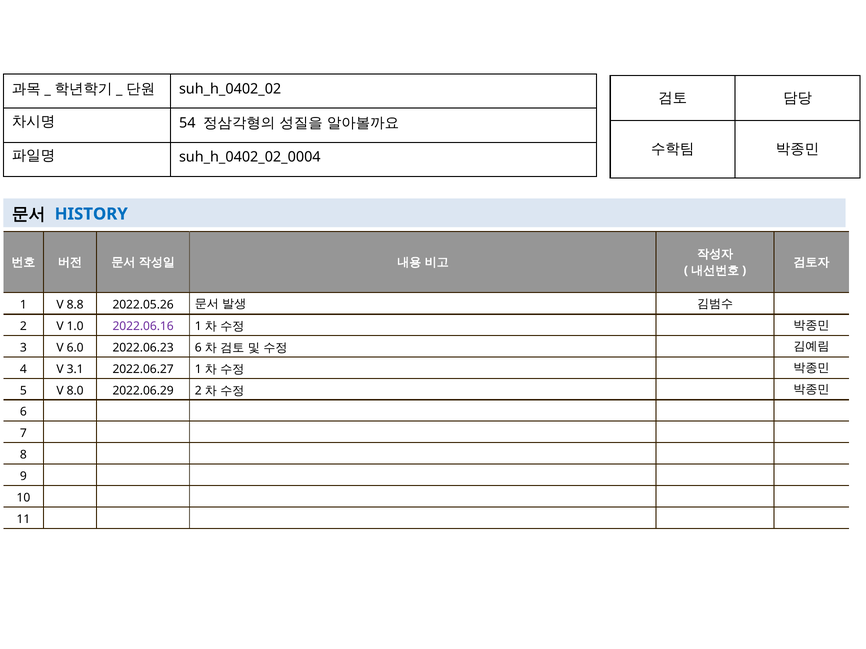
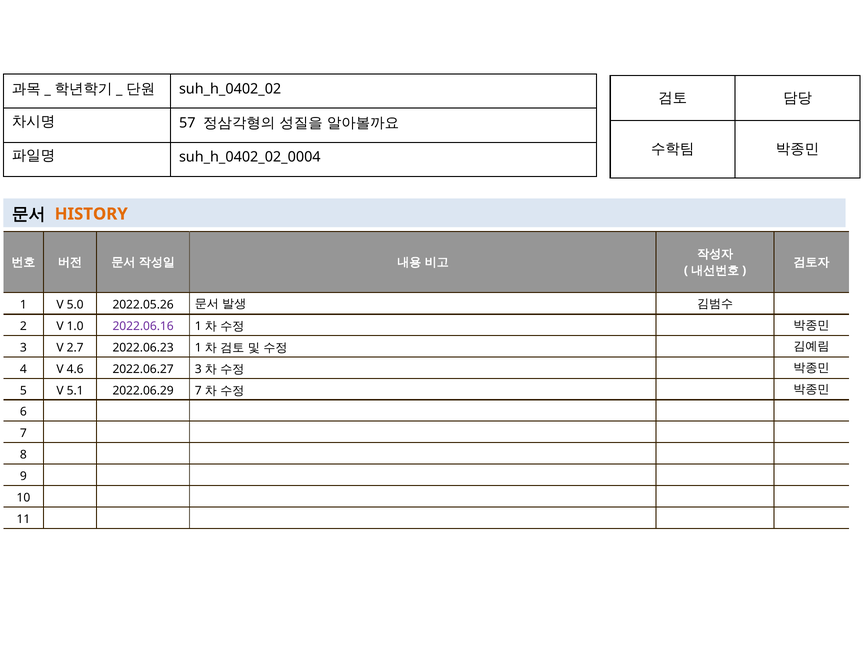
54: 54 -> 57 (187, 123)
HISTORY colour: blue -> orange (91, 214)
8.8: 8.8 -> 5.0 (75, 305)
6.0: 6.0 -> 2.7 (75, 348)
2022.06.23 6: 6 -> 1 (198, 348)
3.1: 3.1 -> 4.6 (75, 369)
2022.06.27 1: 1 -> 3 (198, 369)
8.0: 8.0 -> 5.1 (75, 391)
2022.06.29 2: 2 -> 7 (198, 391)
